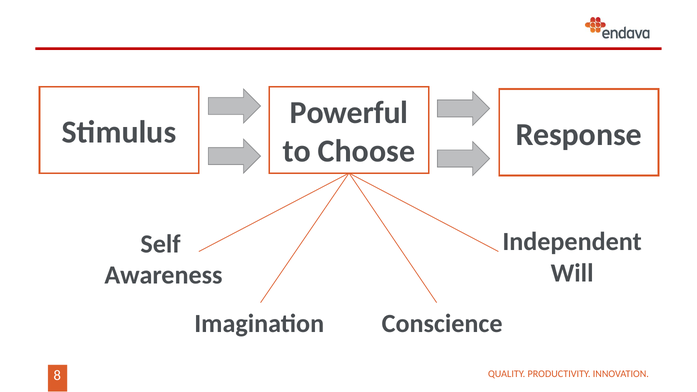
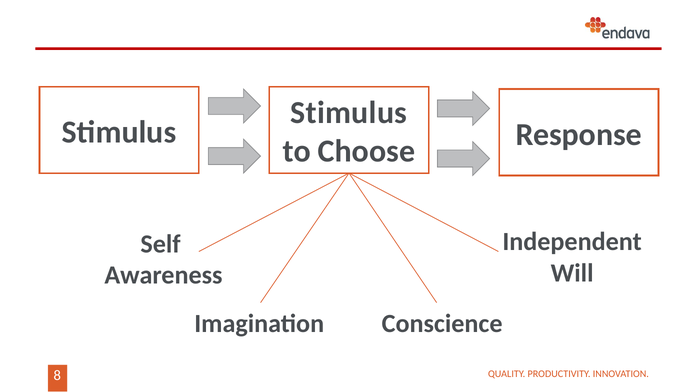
Powerful: Powerful -> Stimulus (349, 113)
